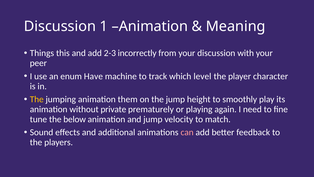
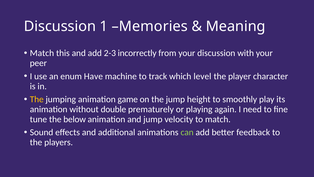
1 Animation: Animation -> Memories (150, 26)
Things: Things -> Match (42, 53)
them: them -> game (128, 99)
private: private -> double (113, 109)
can colour: pink -> light green (187, 132)
